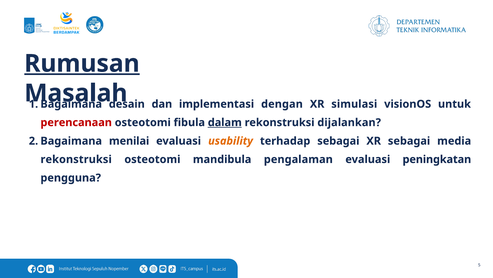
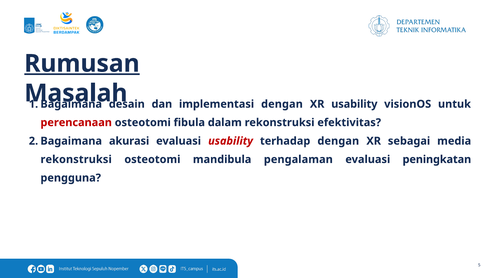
XR simulasi: simulasi -> usability (354, 104)
dalam underline: present -> none (225, 122)
dijalankan: dijalankan -> efektivitas (349, 122)
menilai: menilai -> akurasi (129, 141)
usability colour: orange -> red (231, 141)
terhadap sebagai: sebagai -> dengan (338, 141)
